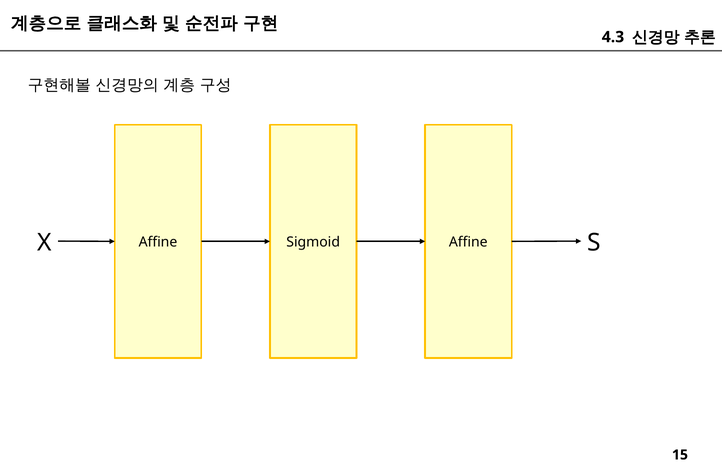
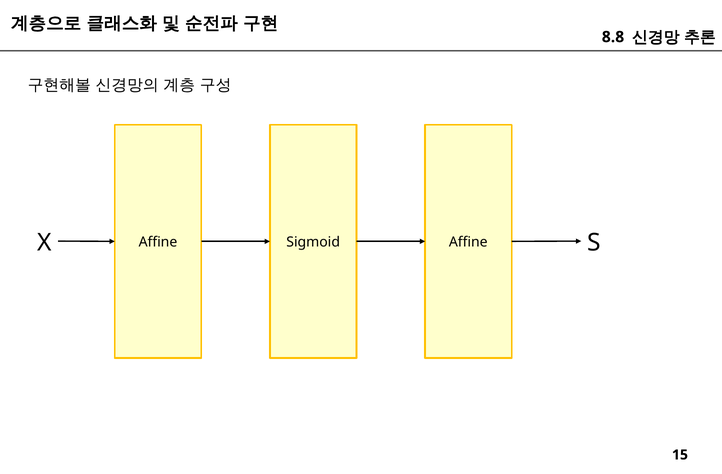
4.3: 4.3 -> 8.8 (613, 37)
